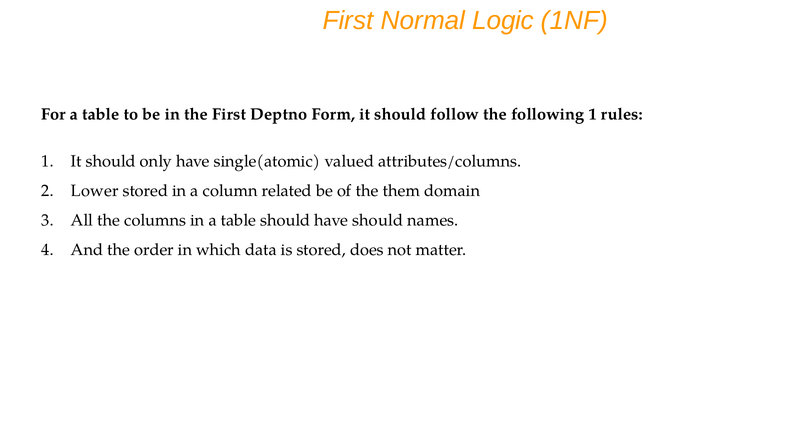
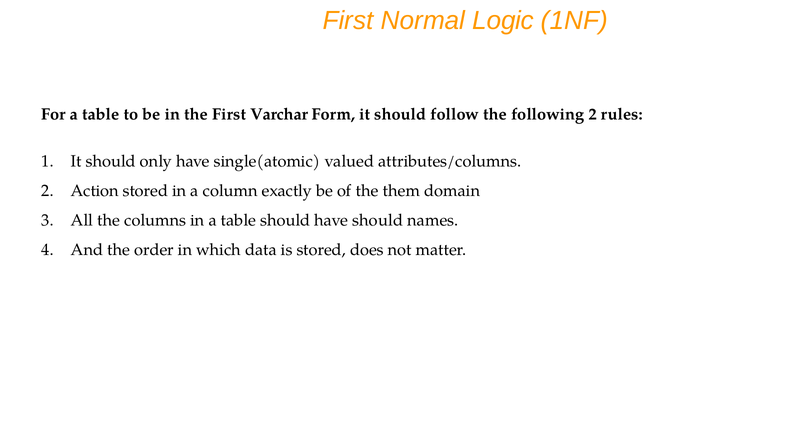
Deptno: Deptno -> Varchar (279, 114)
following 1: 1 -> 2 (593, 114)
Lower: Lower -> Action (95, 191)
related: related -> exactly (287, 191)
